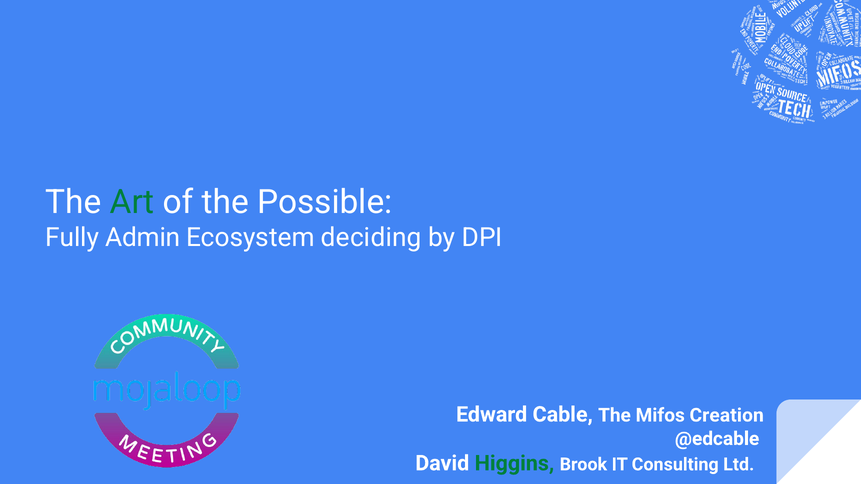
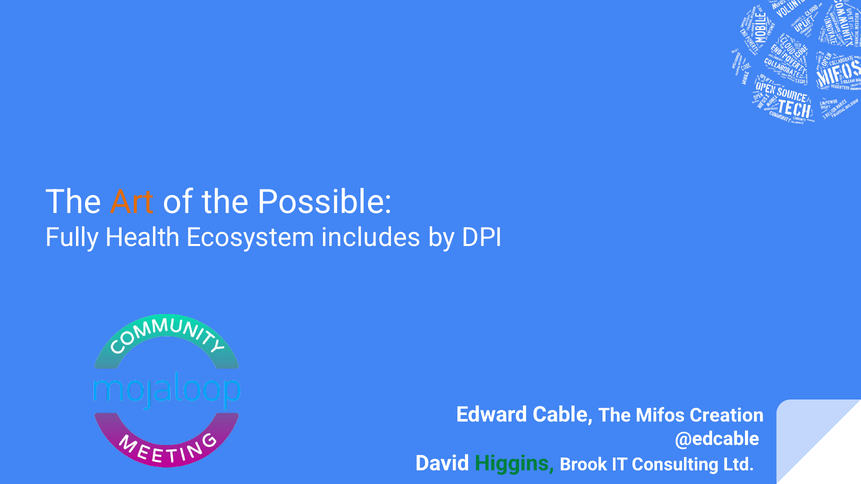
Art colour: green -> orange (132, 202)
Admin: Admin -> Health (143, 238)
deciding: deciding -> includes (371, 238)
